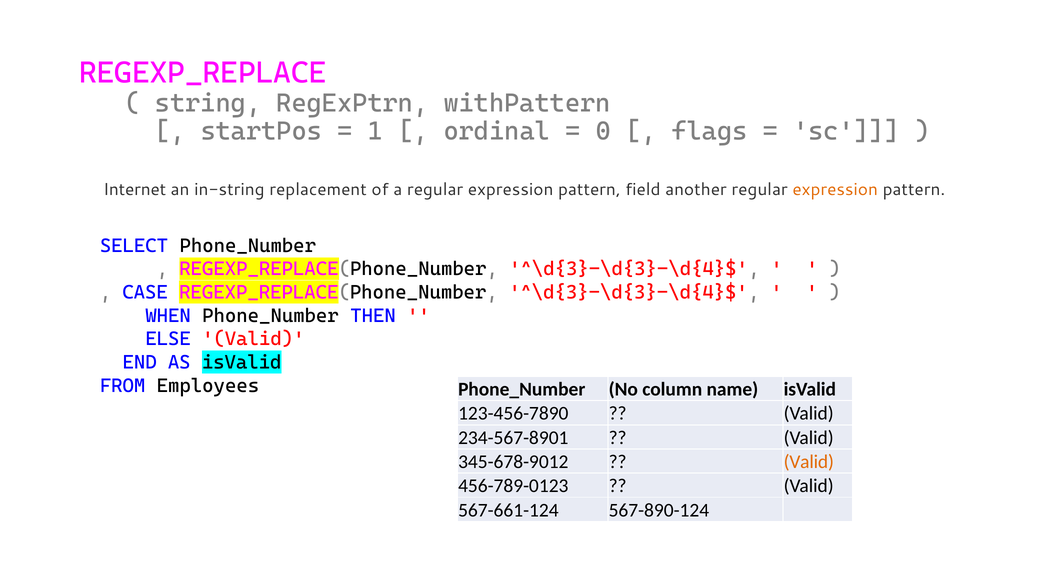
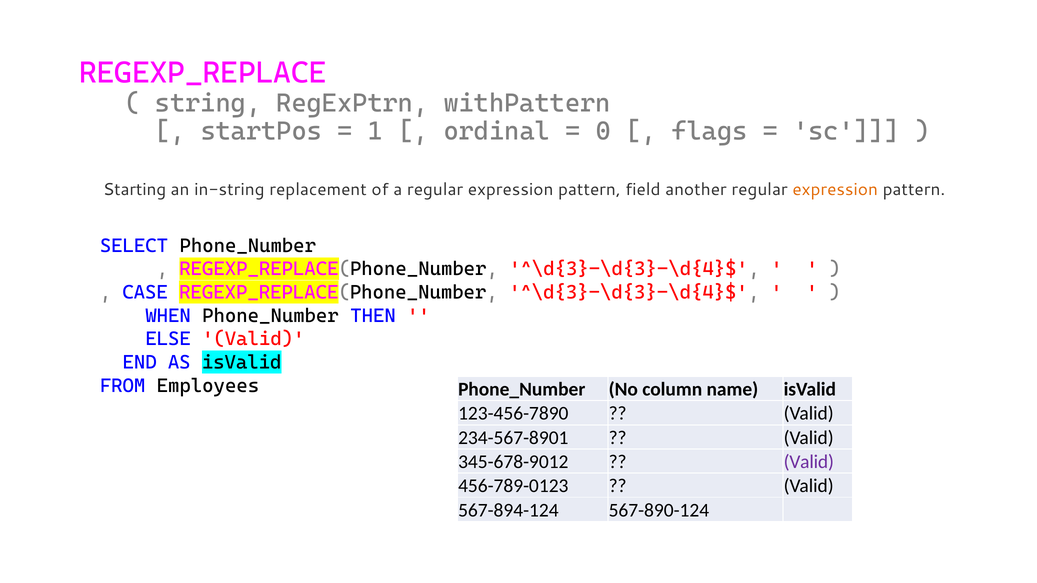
Internet: Internet -> Starting (135, 190)
Valid colour: orange -> purple (809, 462)
567-661-124: 567-661-124 -> 567-894-124 (508, 510)
